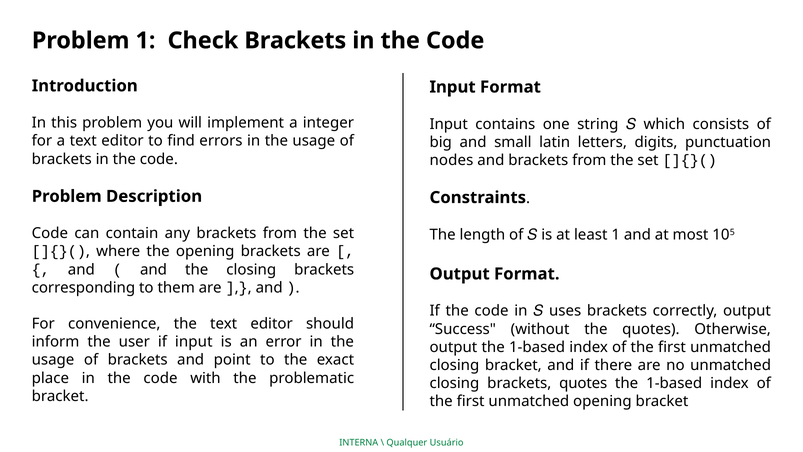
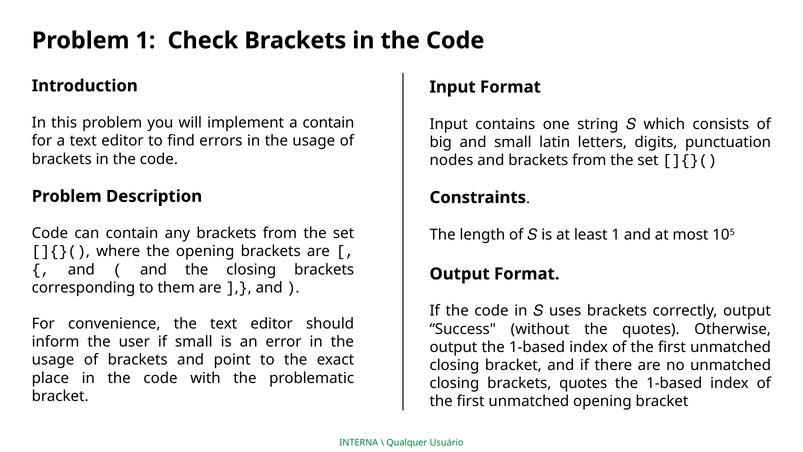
a integer: integer -> contain (329, 123)
if input: input -> small (194, 342)
